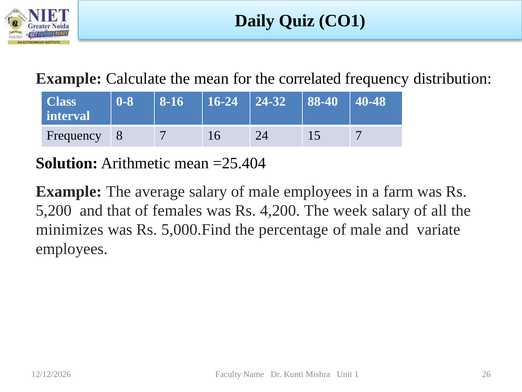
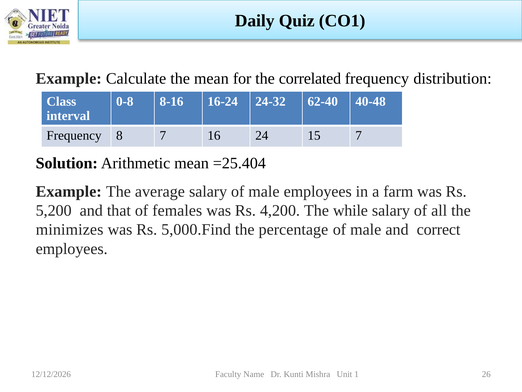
88-40: 88-40 -> 62-40 (323, 101)
week: week -> while (350, 210)
variate: variate -> correct (439, 229)
